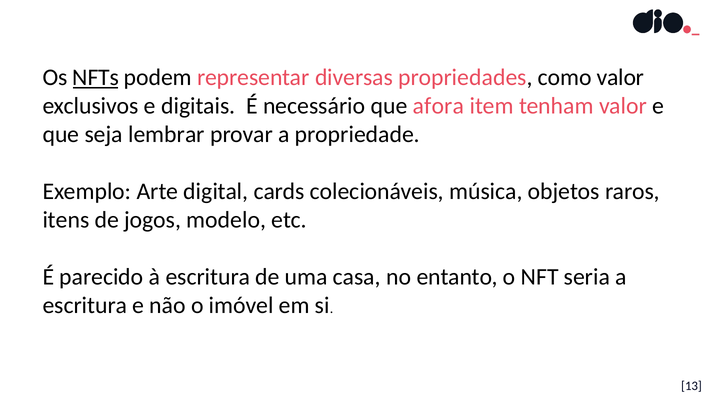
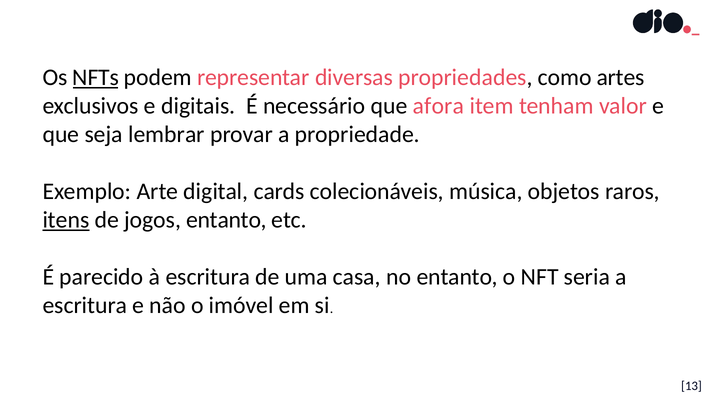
como valor: valor -> artes (621, 77)
itens underline: none -> present (66, 220)
jogos modelo: modelo -> entanto (226, 220)
